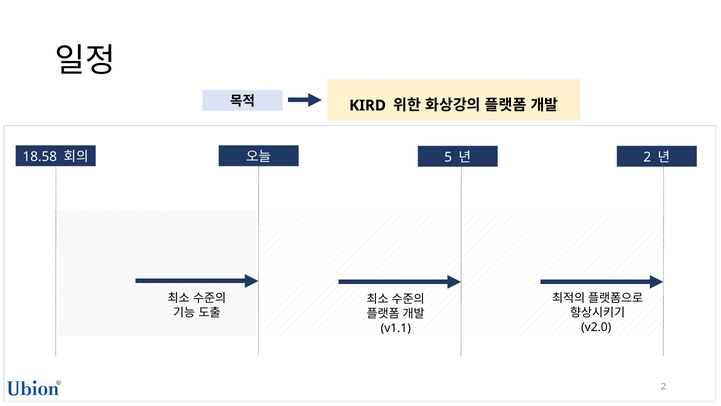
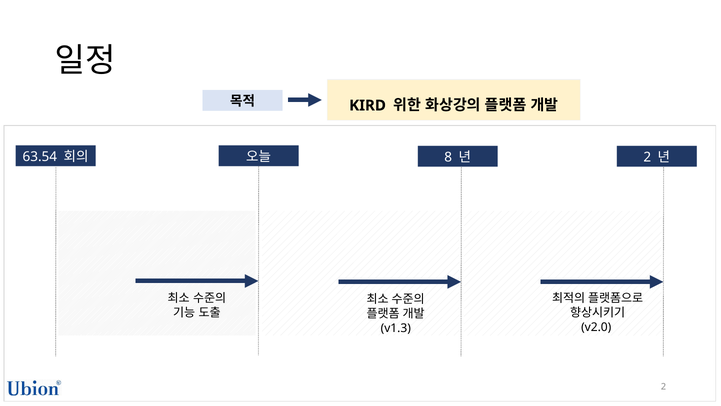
5: 5 -> 8 (448, 157)
18.58: 18.58 -> 63.54 (40, 157)
v1.1: v1.1 -> v1.3 (396, 328)
